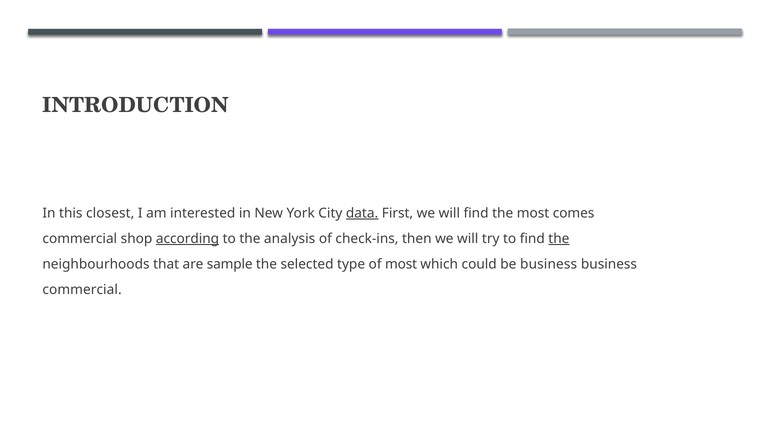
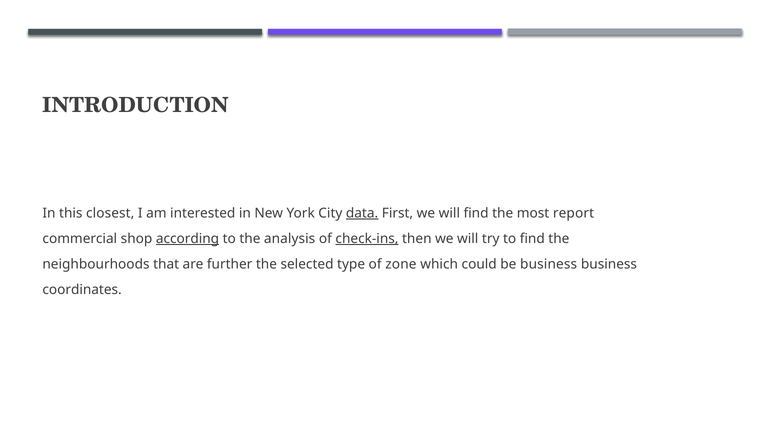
comes: comes -> report (573, 213)
check-ins underline: none -> present (367, 239)
the underline: present -> none (559, 239)
sample: sample -> further (230, 264)
of most: most -> zone (401, 264)
commercial: commercial -> coordinates (82, 290)
